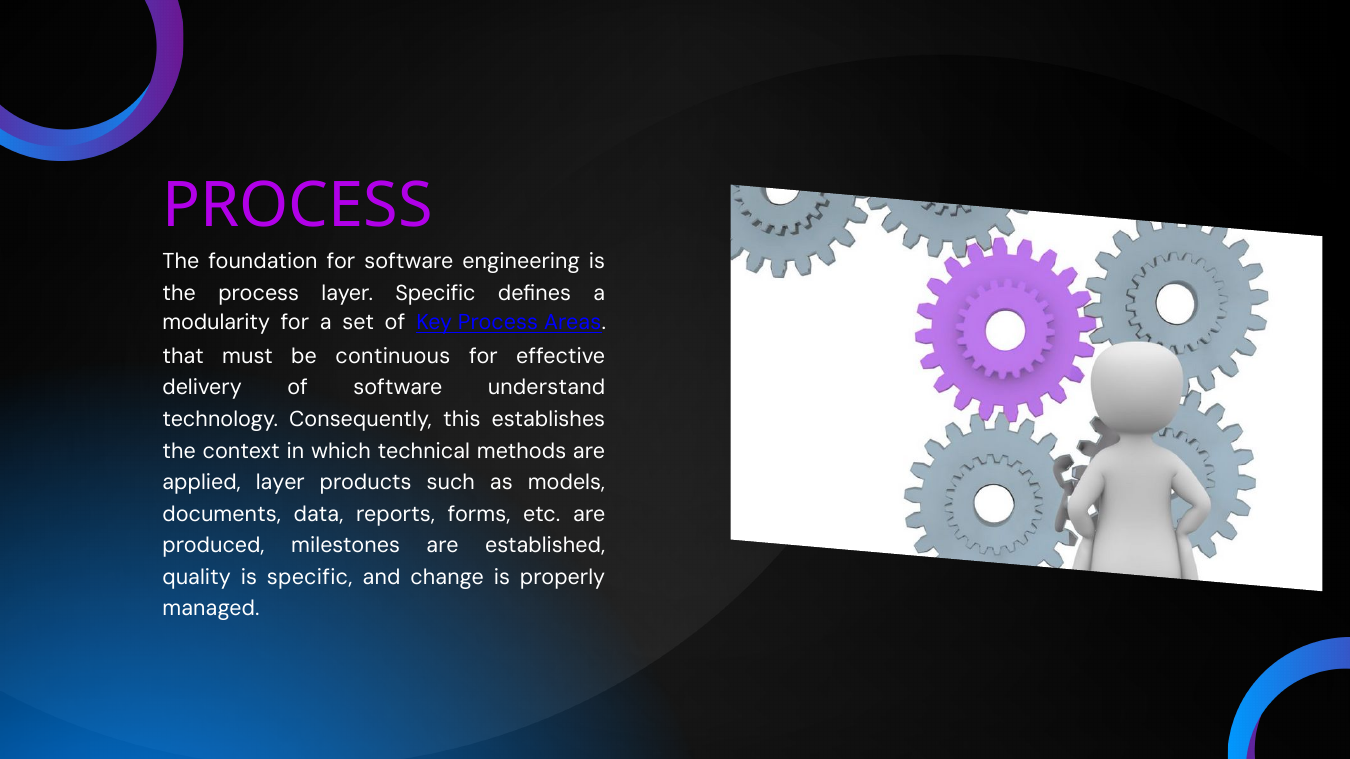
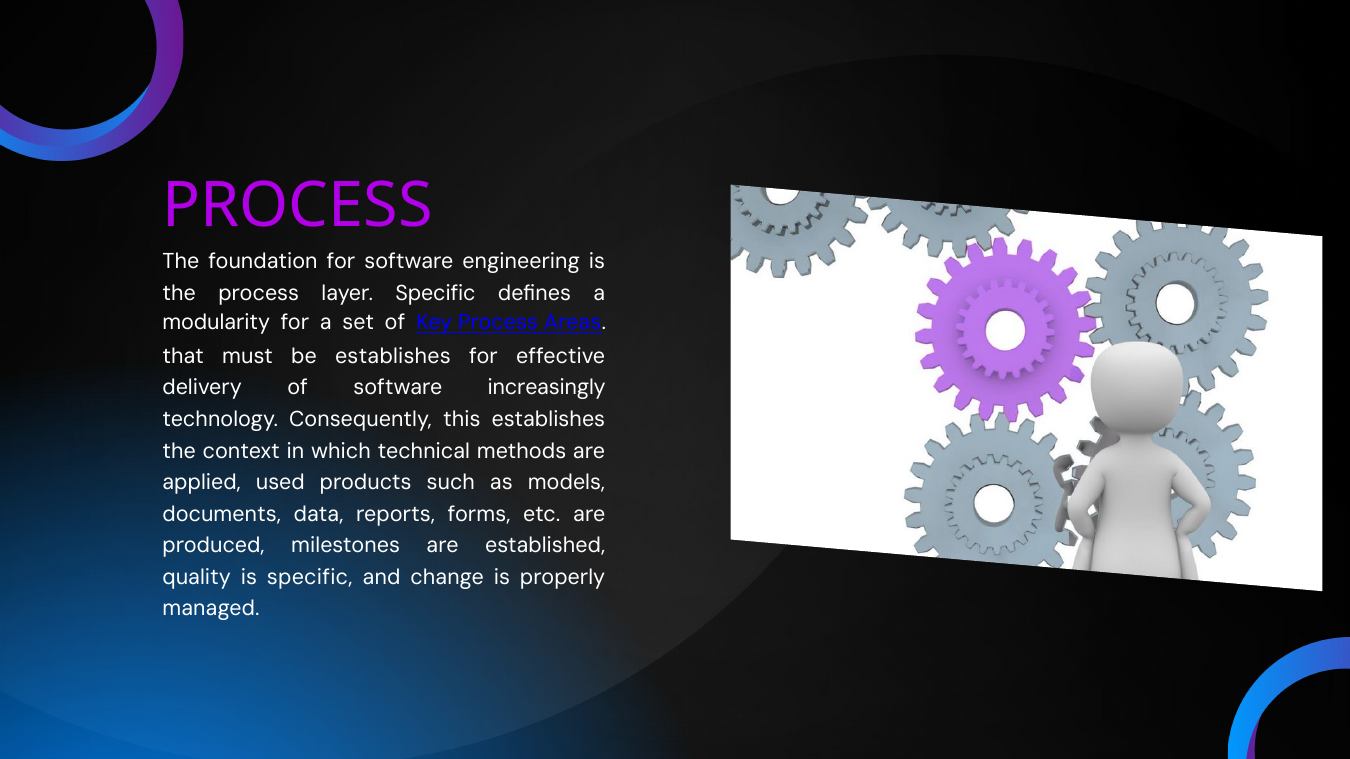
be continuous: continuous -> establishes (393, 357)
understand: understand -> increasingly (547, 388)
applied layer: layer -> used (280, 483)
